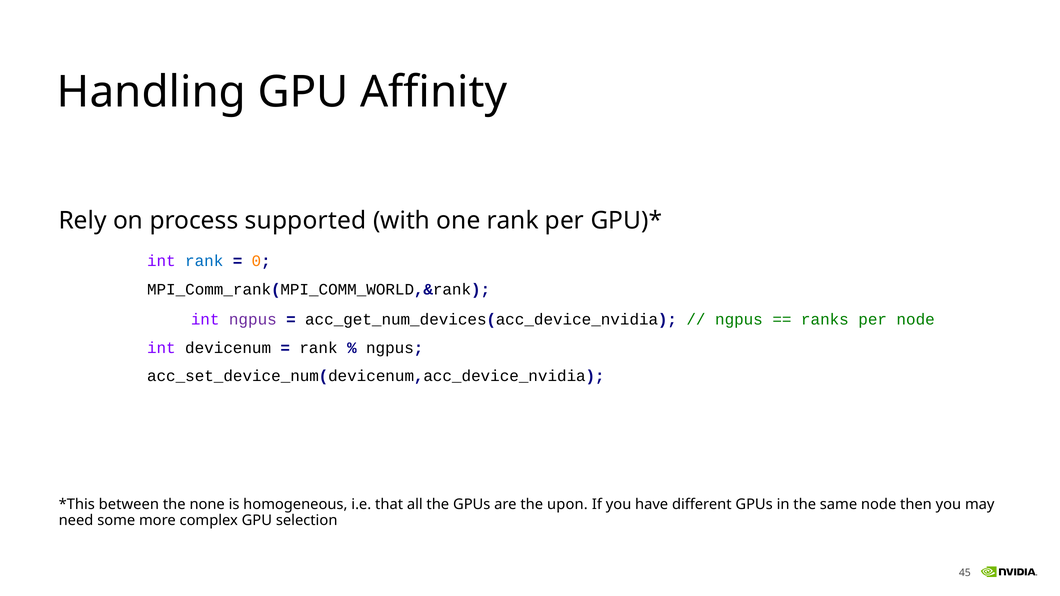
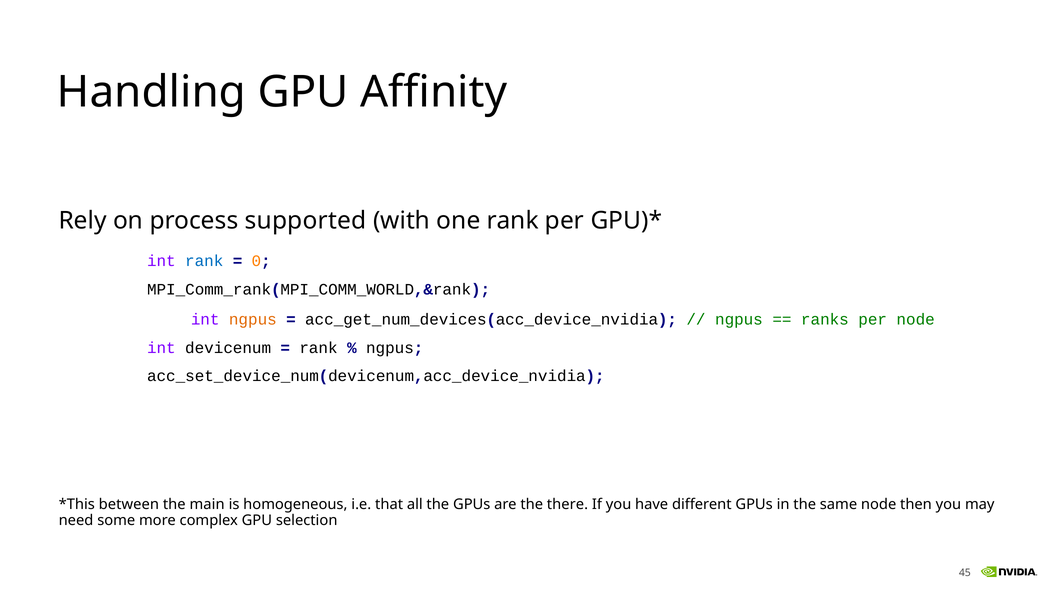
ngpus colour: purple -> orange (253, 320)
none: none -> main (207, 505)
upon: upon -> there (567, 505)
